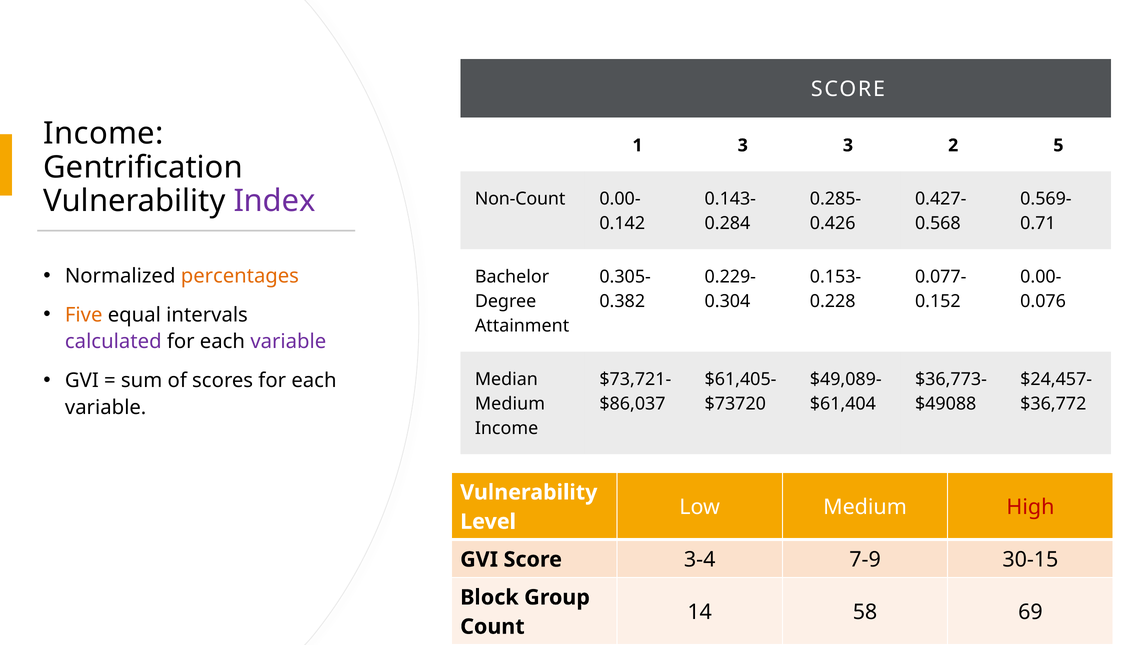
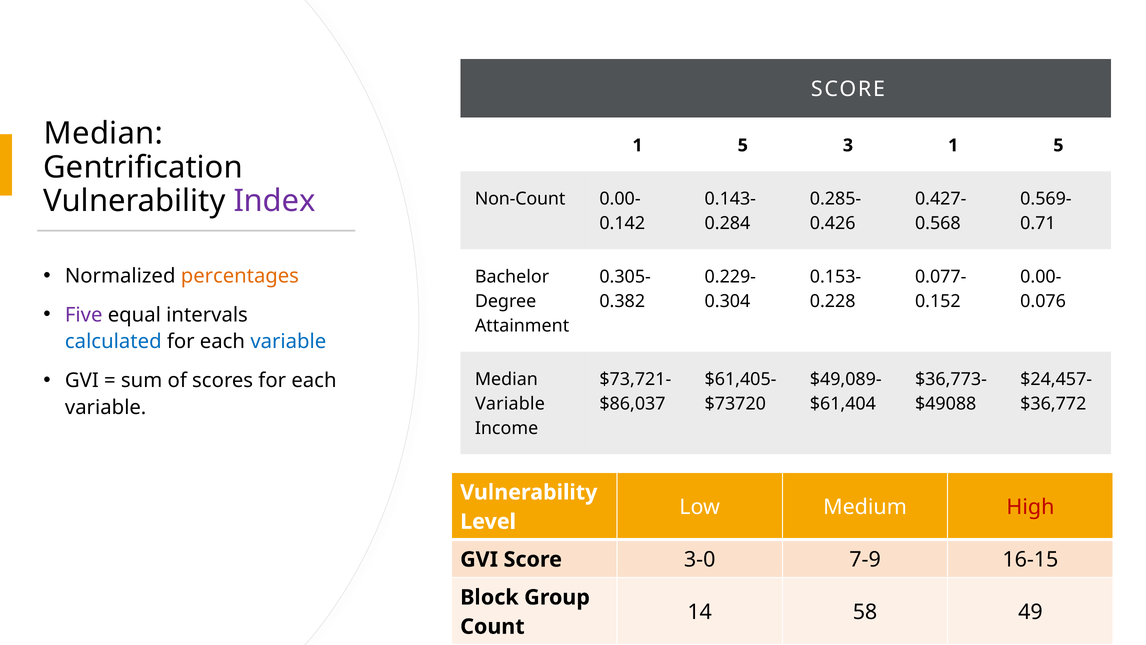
Income: Income -> Median (104, 134)
3: 3 -> 5 (743, 145)
3 2: 2 -> 1 (953, 145)
Five colour: orange -> purple (84, 315)
calculated colour: purple -> blue (113, 341)
variable colour: purple -> blue (288, 341)
Medium: Medium -> Variable (510, 404)
3-4: 3-4 -> 3-0 (700, 559)
30-15: 30-15 -> 16-15 (1030, 559)
69: 69 -> 49 (1030, 612)
